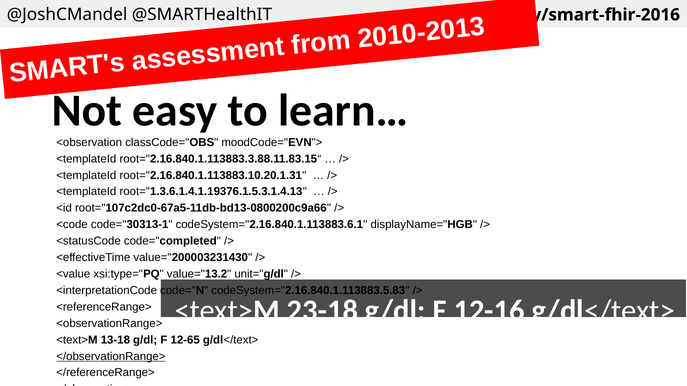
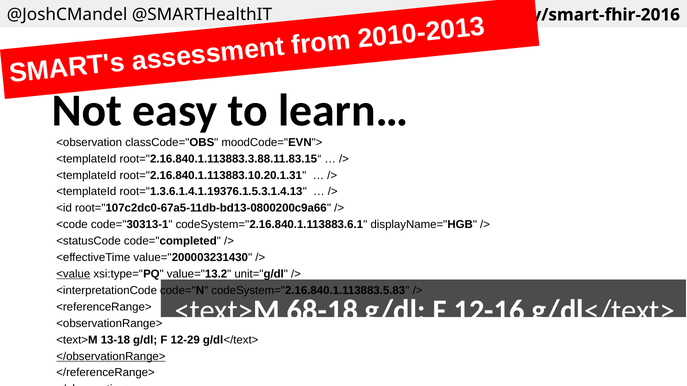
<value underline: none -> present (73, 274)
23-18: 23-18 -> 68-18 (322, 311)
12-65: 12-65 -> 12-29 (185, 340)
